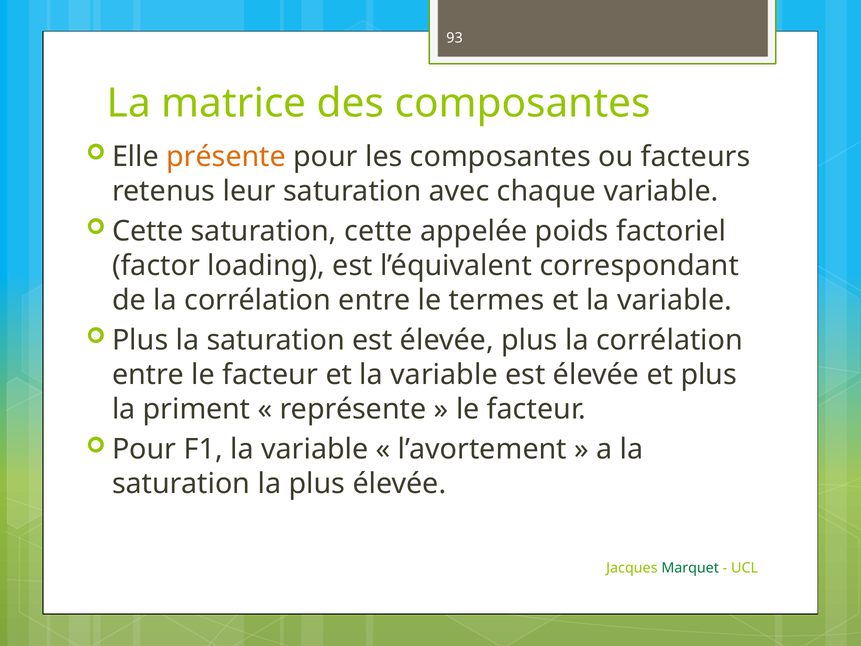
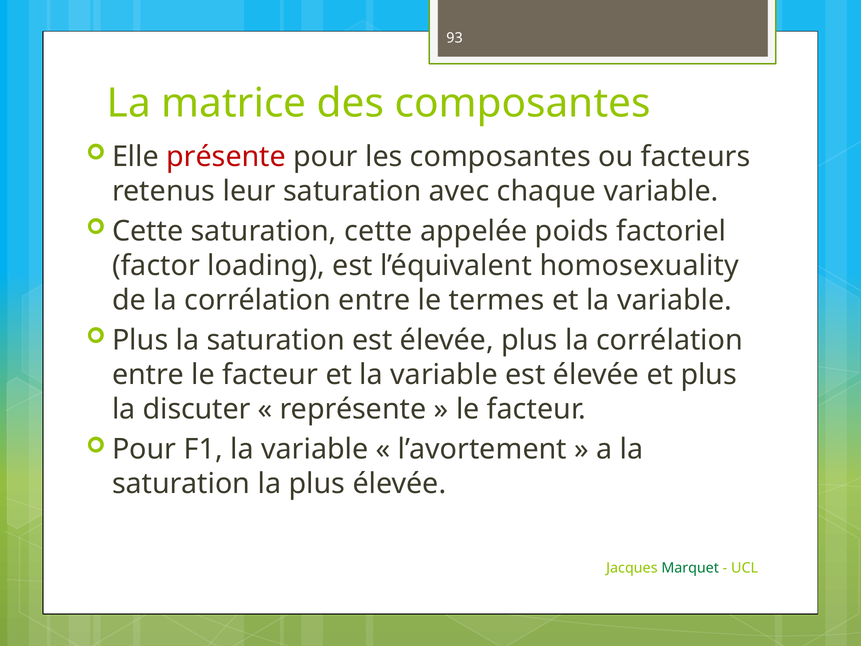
présente colour: orange -> red (226, 157)
correspondant: correspondant -> homosexuality (639, 266)
priment: priment -> discuter (197, 409)
